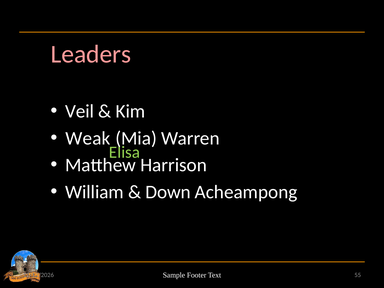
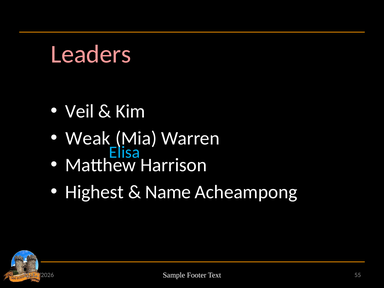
Elisa colour: light green -> light blue (125, 152)
William: William -> Highest (94, 192)
Down: Down -> Name (168, 192)
